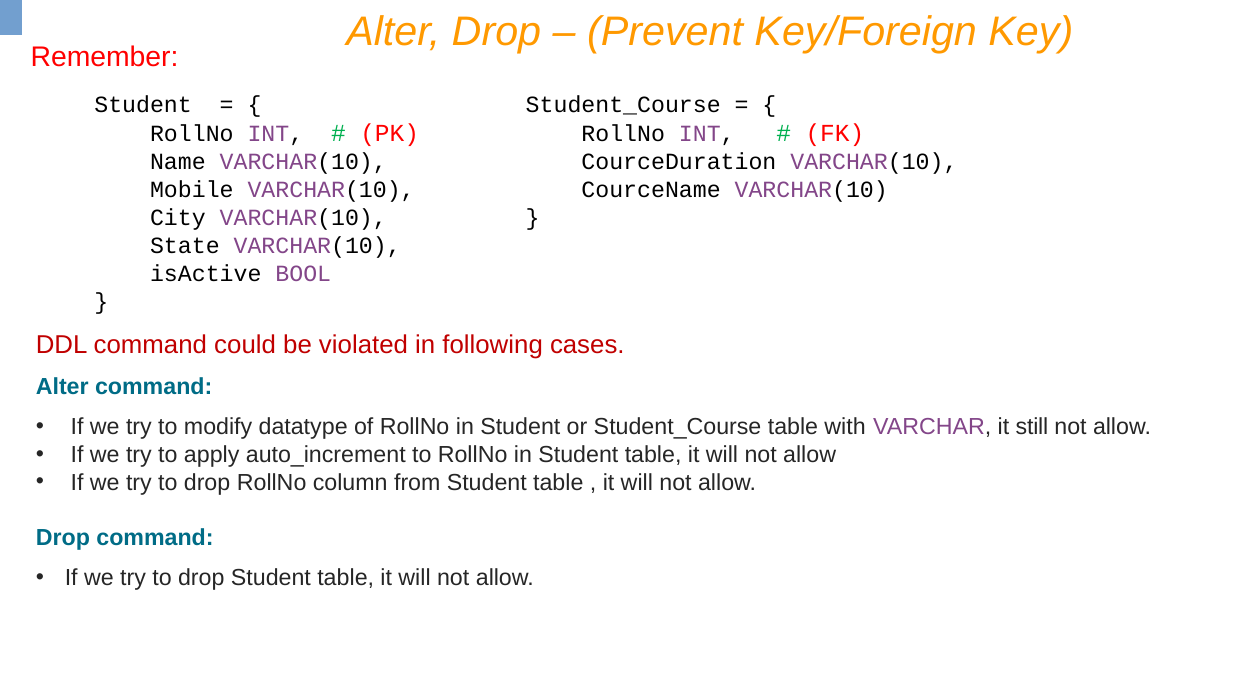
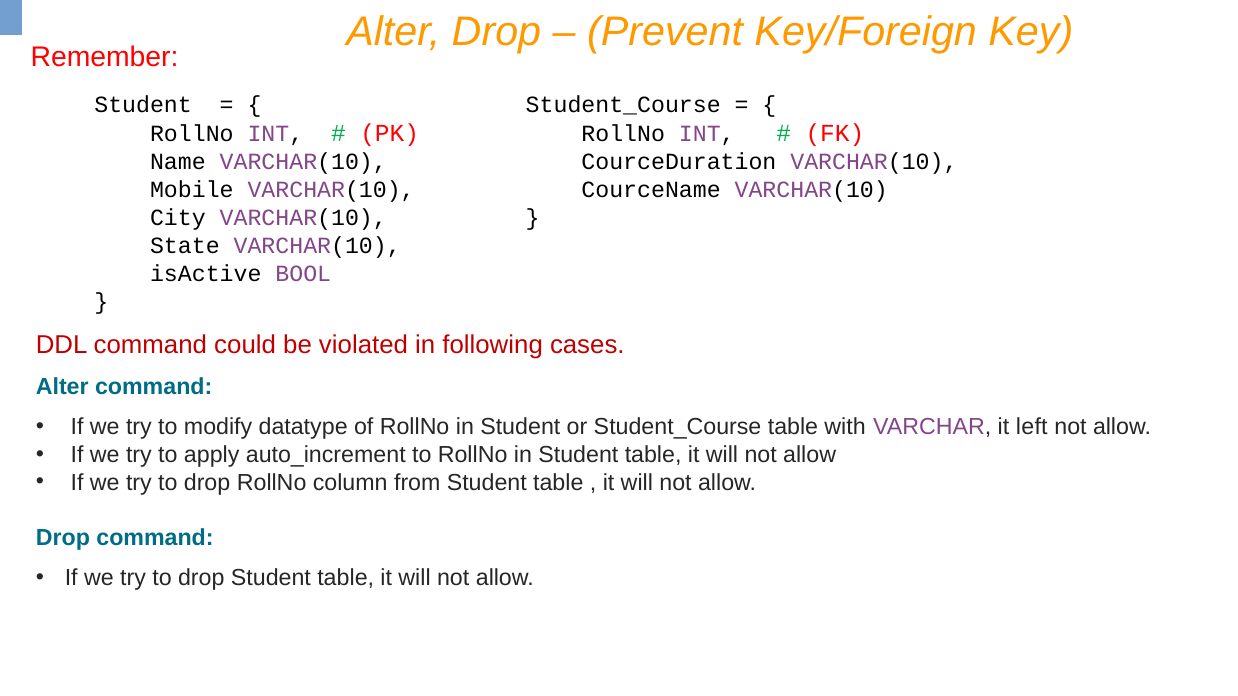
still: still -> left (1032, 427)
